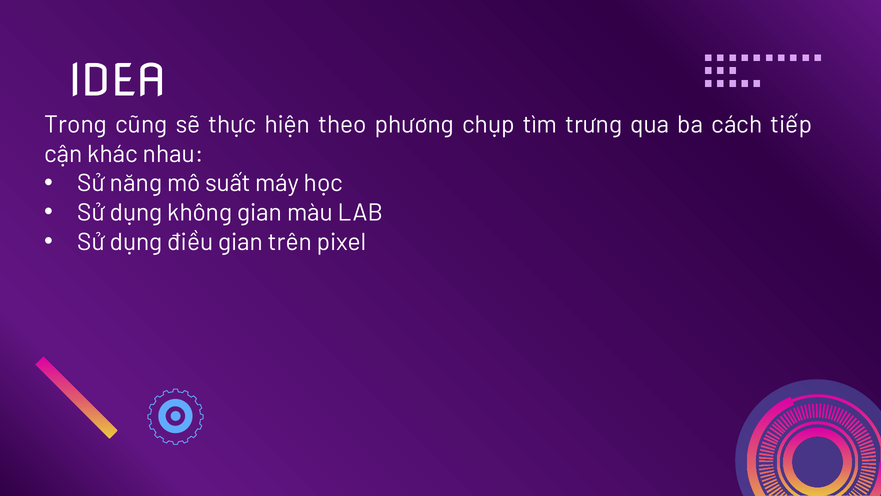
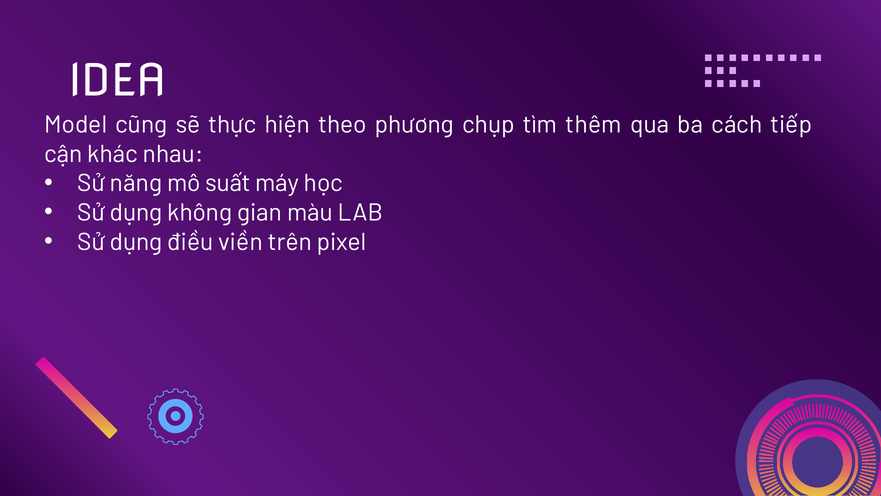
Trong: Trong -> Model (76, 124)
trưng: trưng -> thêm (594, 124)
điều gian: gian -> viền (240, 242)
